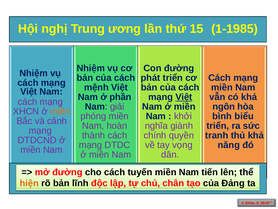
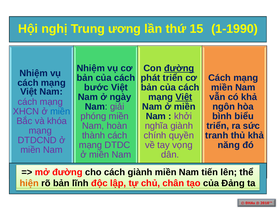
1-1985: 1-1985 -> 1-1990 (235, 29)
đường underline: none -> present (179, 68)
mệnh: mệnh -> bước (96, 87)
phần: phần -> ngày (120, 97)
miền colour: orange -> blue (60, 111)
cảnh: cảnh -> khóa (57, 121)
cách tuyến: tuyến -> giành (140, 172)
